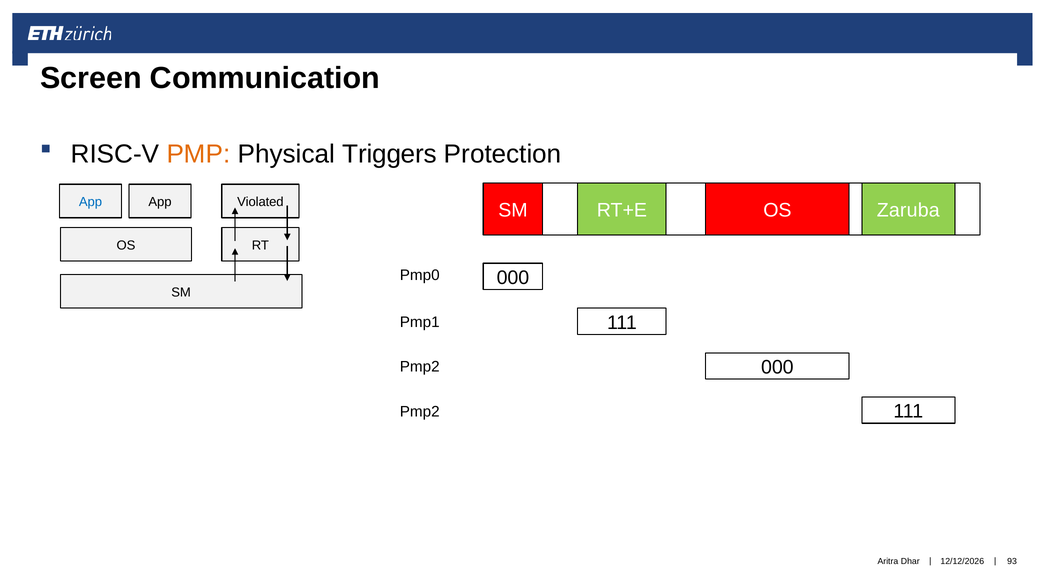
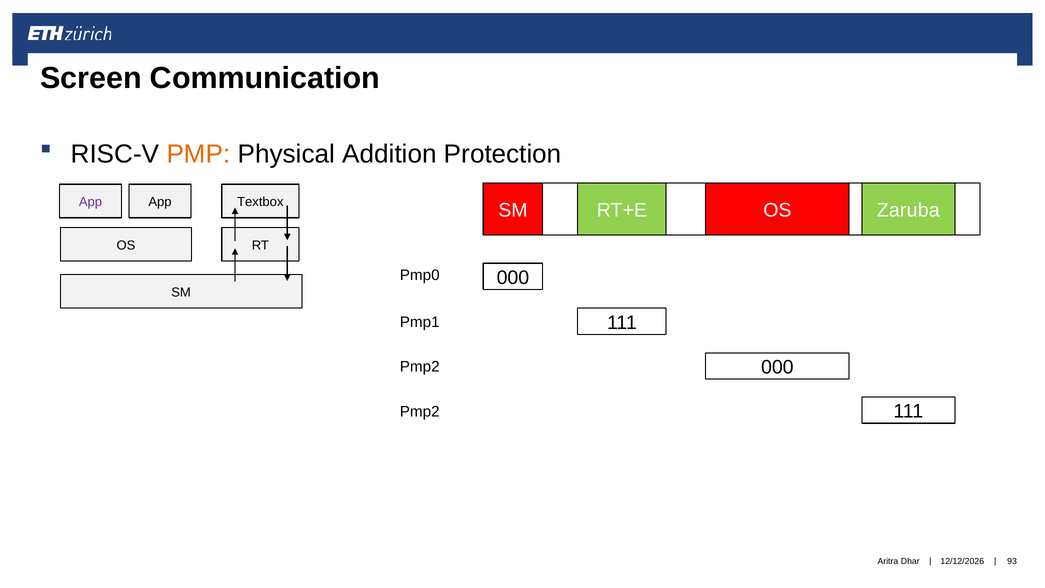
Triggers: Triggers -> Addition (389, 154)
App colour: blue -> purple (91, 202)
Violated: Violated -> Textbox (260, 202)
